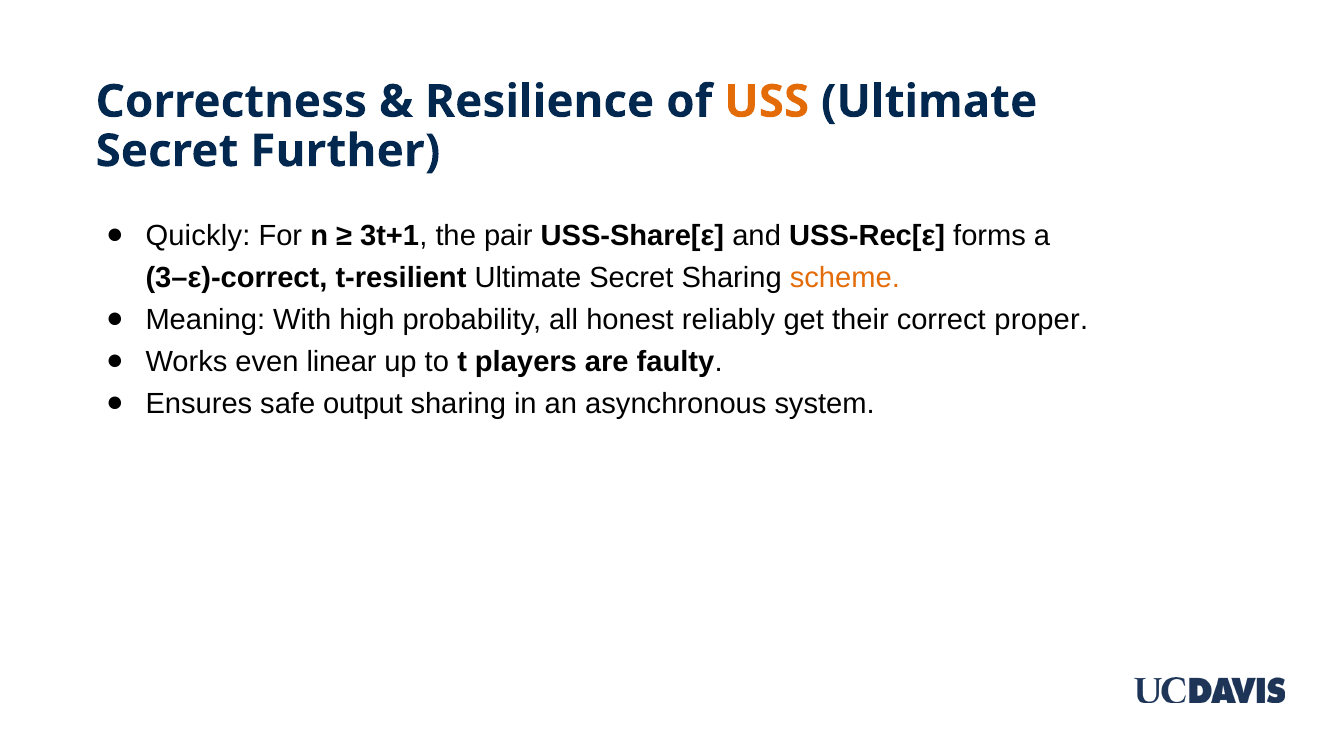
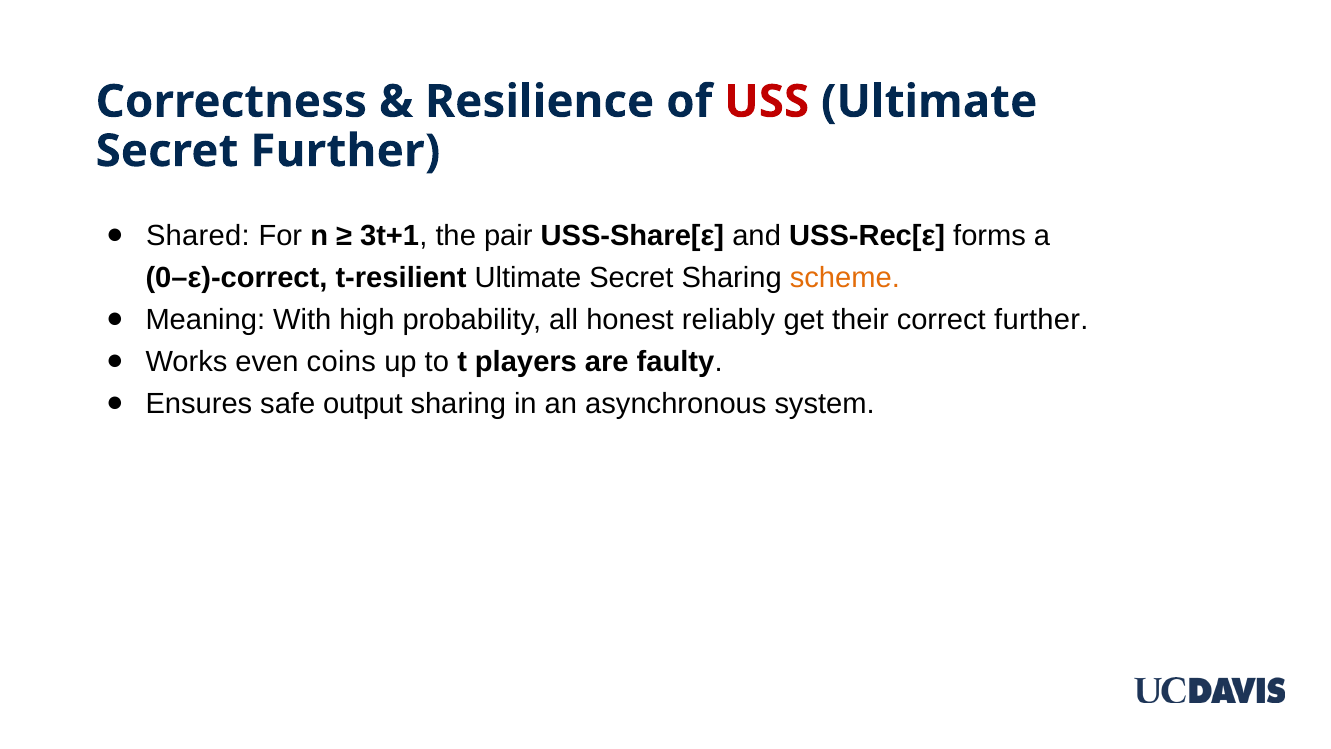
USS colour: orange -> red (767, 102)
Quickly: Quickly -> Shared (198, 236)
3–ε)-correct: 3–ε)-correct -> 0–ε)-correct (236, 278)
correct proper: proper -> further (1041, 320)
linear: linear -> coins (341, 361)
